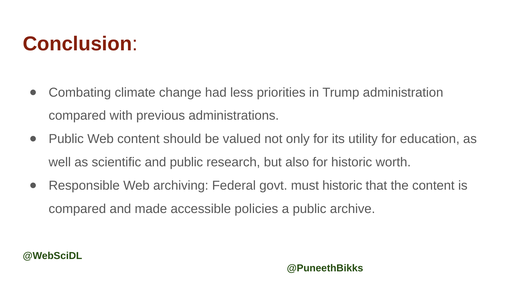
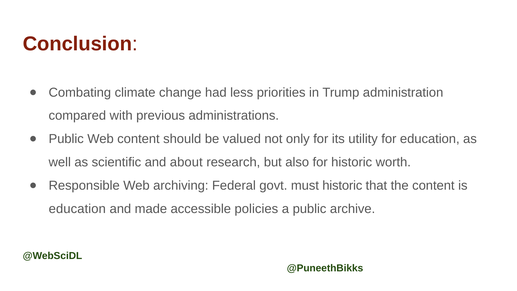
and public: public -> about (186, 162)
compared: compared -> education (77, 209)
